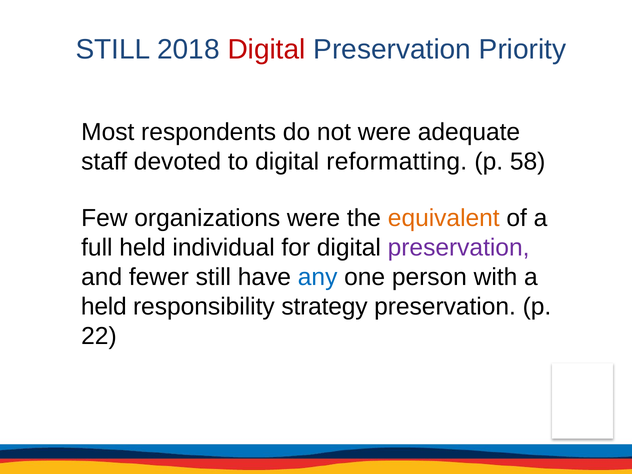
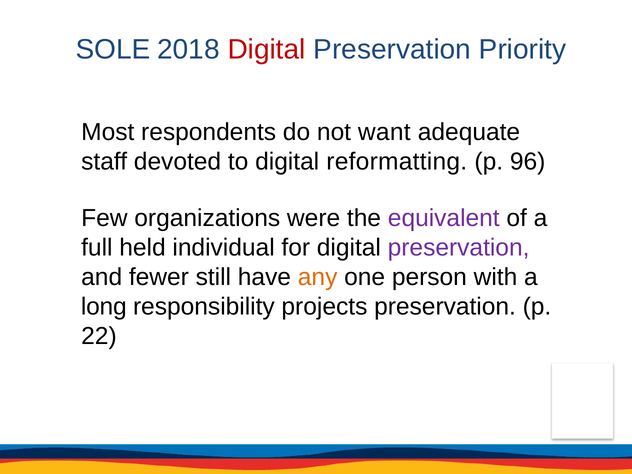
STILL: STILL -> SOLE (113, 49)
not were: were -> want (384, 132)
58: 58 -> 96 (528, 162)
equivalent colour: orange -> purple (444, 218)
any colour: blue -> orange (318, 277)
held: held -> long (104, 307)
strategy: strategy -> projects (324, 307)
